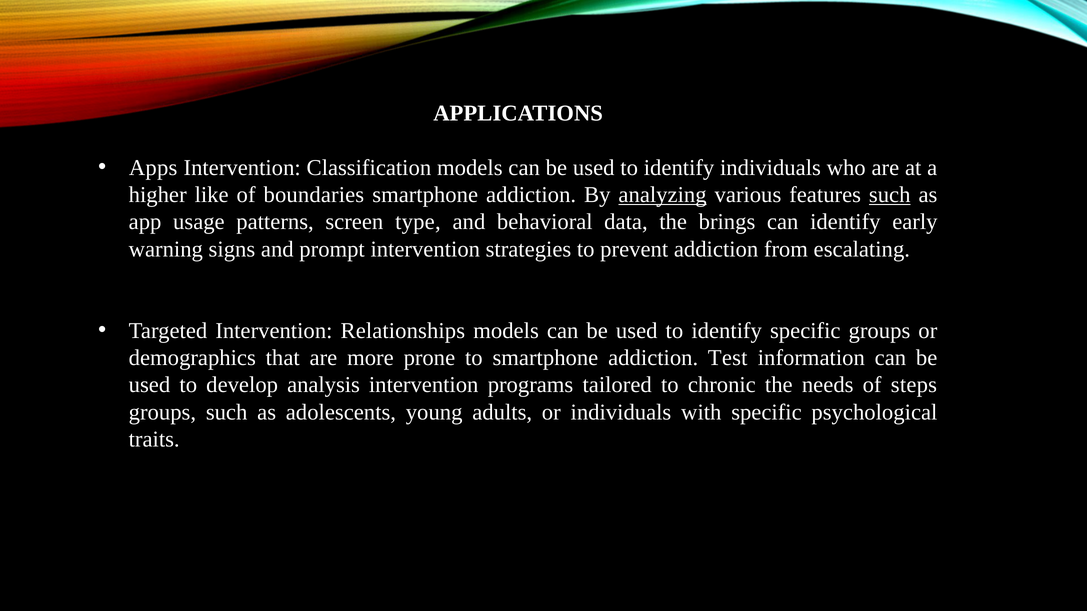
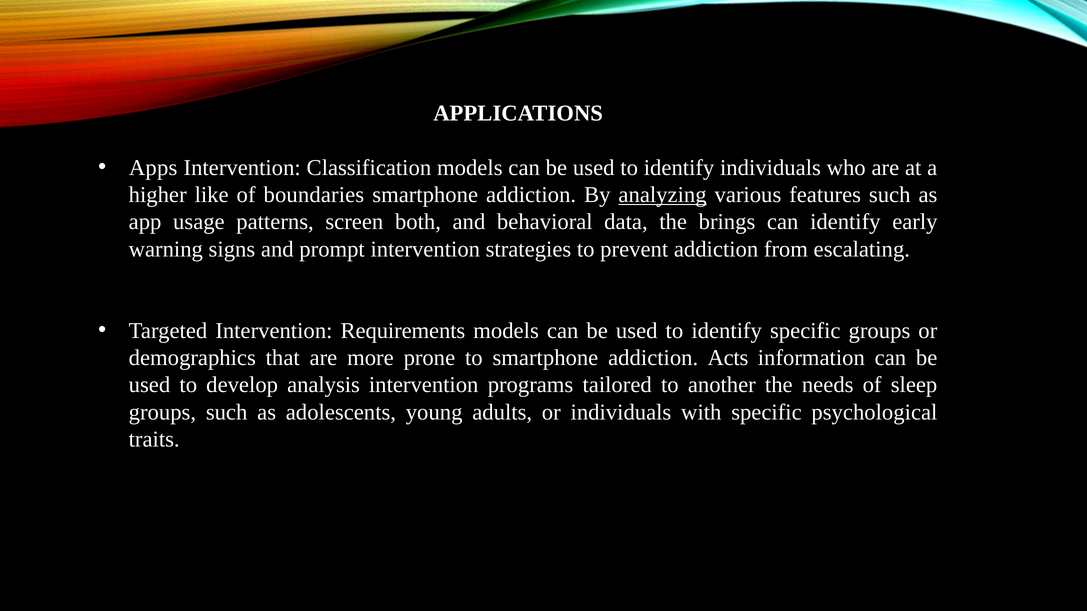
such underline: present -> none (890, 195)
type: type -> both (418, 222)
Relationships: Relationships -> Requirements (403, 331)
Test: Test -> Acts (728, 358)
chronic: chronic -> another (722, 385)
steps: steps -> sleep (914, 385)
